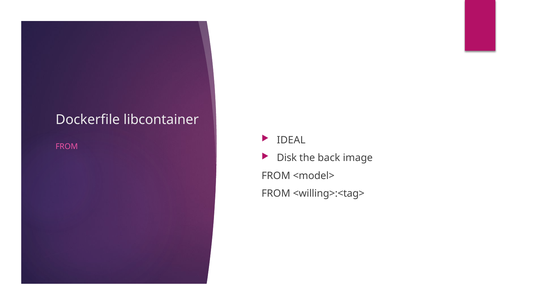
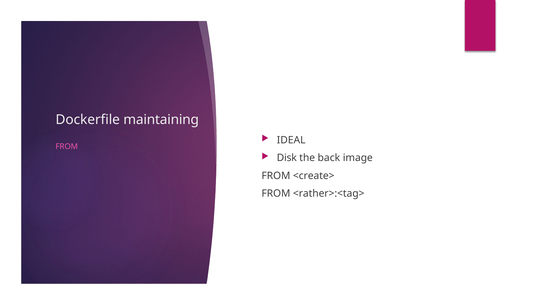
libcontainer: libcontainer -> maintaining (161, 120)
<model>: <model> -> <create> (314, 176)
<willing>:<tag>: <willing>:<tag> -> <rather>:<tag> (329, 194)
